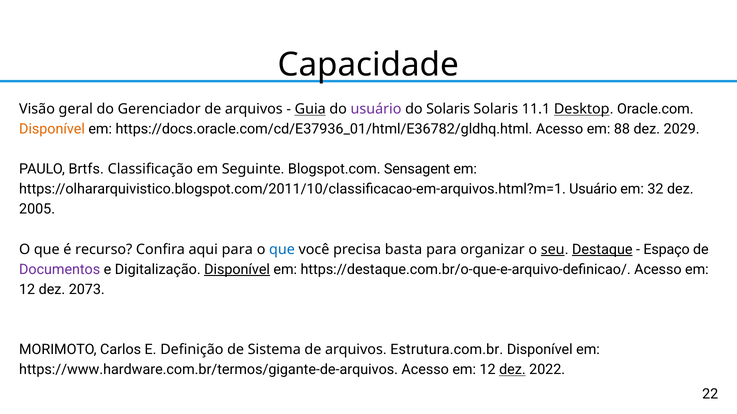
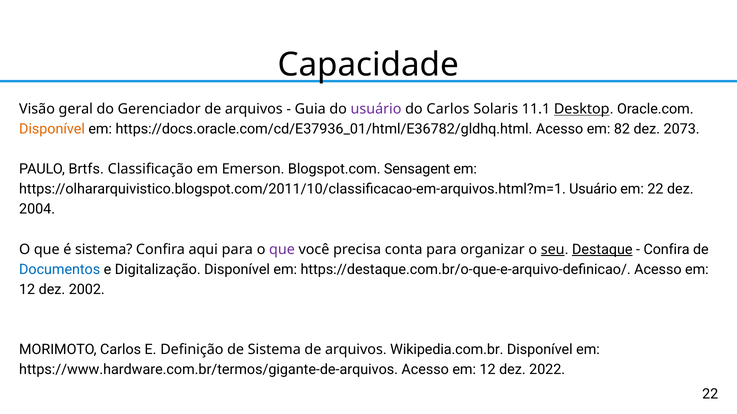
Guia underline: present -> none (310, 109)
do Solaris: Solaris -> Carlos (448, 109)
88: 88 -> 82 (622, 129)
2029: 2029 -> 2073 (682, 129)
Seguinte: Seguinte -> Emerson (251, 169)
em 32: 32 -> 22 (655, 189)
2005: 2005 -> 2004 (37, 210)
é recurso: recurso -> sistema (104, 250)
que colour: blue -> purple (282, 250)
basta: basta -> conta (404, 250)
Espaço: Espaço -> Confira (667, 250)
Documentos colour: purple -> blue (60, 270)
Disponível underline: present -> none (237, 270)
2073: 2073 -> 2002 (87, 290)
Estrutura.com.br: Estrutura.com.br -> Wikipedia.com.br (447, 350)
dez underline: present -> none (512, 370)
